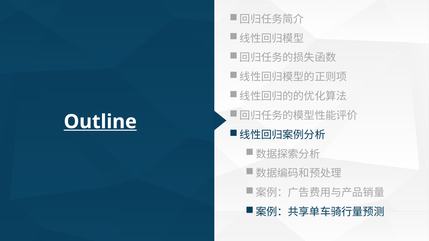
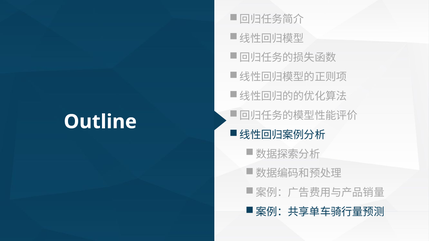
Outline underline: present -> none (100, 122)
